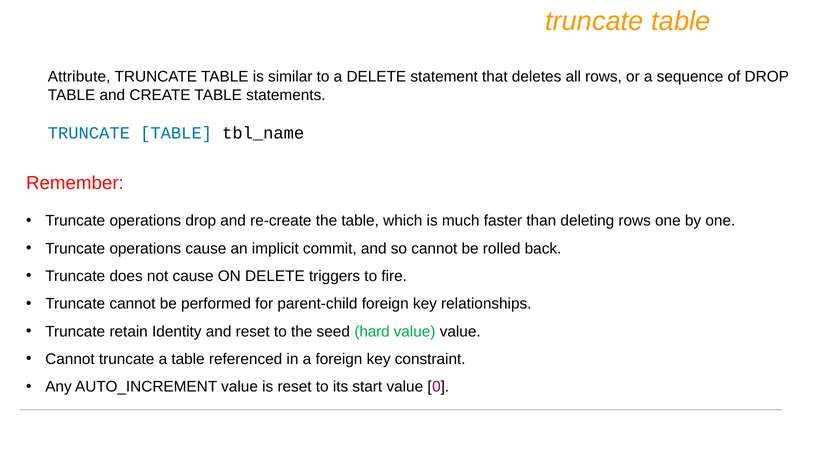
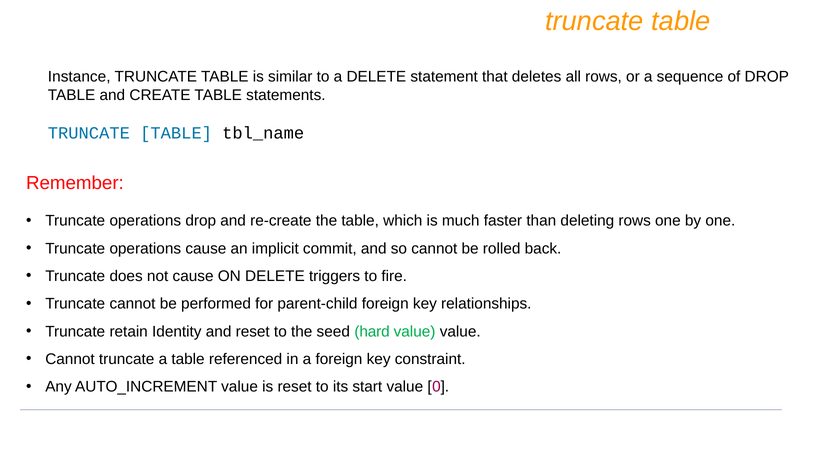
Attribute: Attribute -> Instance (79, 77)
